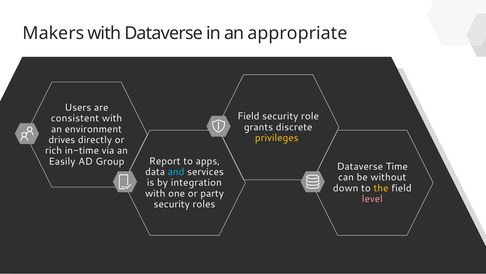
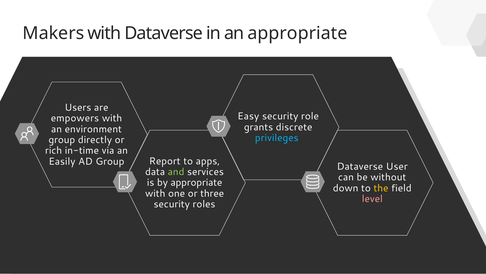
Field: Field -> Easy (248, 116)
consistent: consistent -> empowers (75, 118)
privileges colour: yellow -> light blue (277, 138)
drives: drives -> group (62, 140)
Time: Time -> User (397, 166)
and colour: light blue -> light green (176, 172)
by integration: integration -> appropriate (196, 182)
party: party -> three (212, 193)
